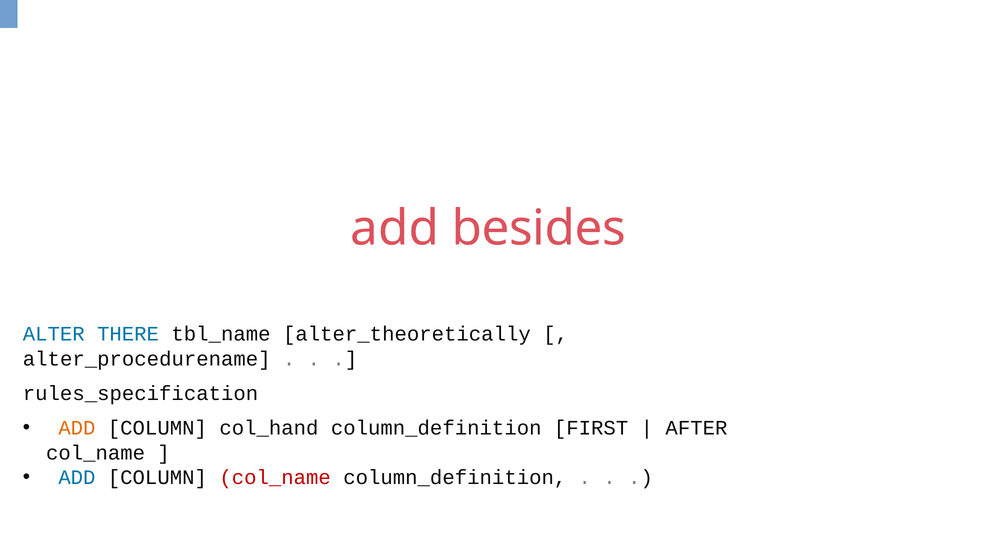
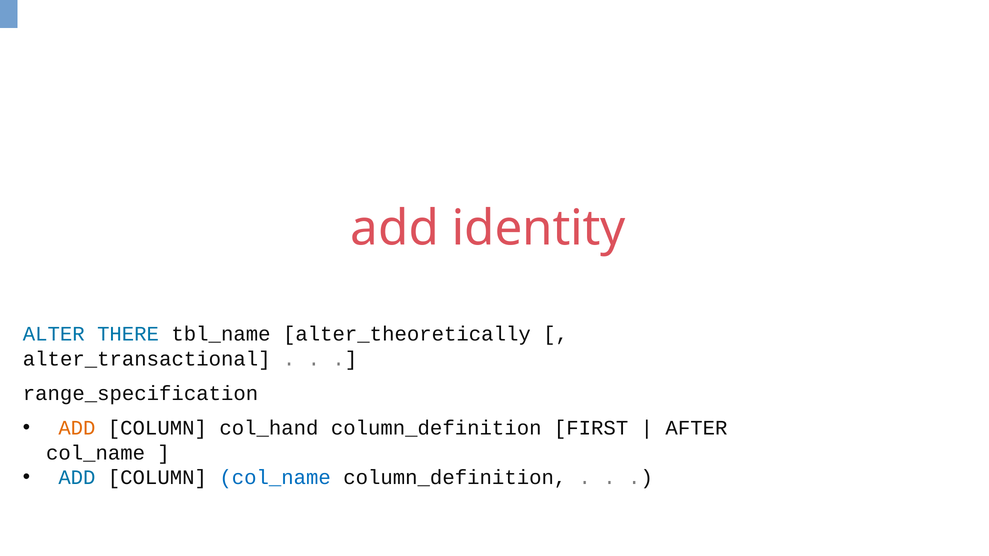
besides: besides -> identity (539, 228)
alter_procedurename: alter_procedurename -> alter_transactional (147, 359)
rules_specification: rules_specification -> range_specification (141, 394)
col_name colour: red -> blue (275, 478)
